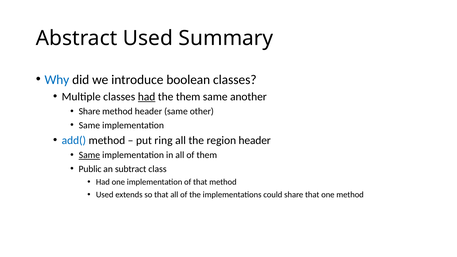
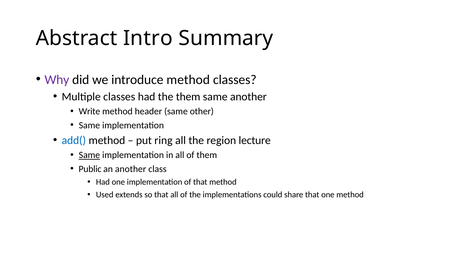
Abstract Used: Used -> Intro (148, 38)
Why colour: blue -> purple (57, 80)
introduce boolean: boolean -> method (188, 80)
had underline: present -> none (147, 97)
Share: Share -> Write (89, 112)
region header: header -> lecture (255, 140)
an subtract: subtract -> another (131, 169)
